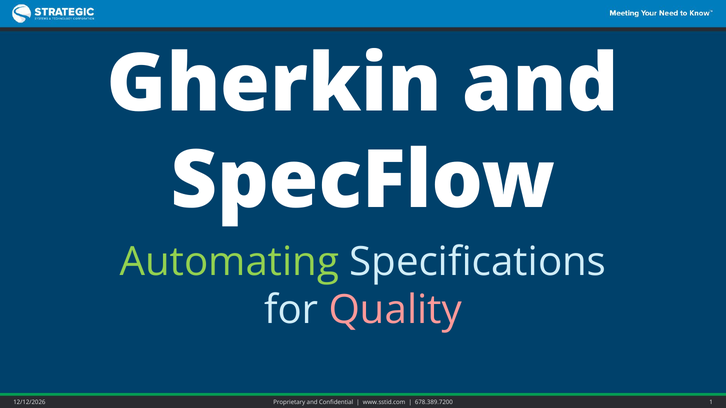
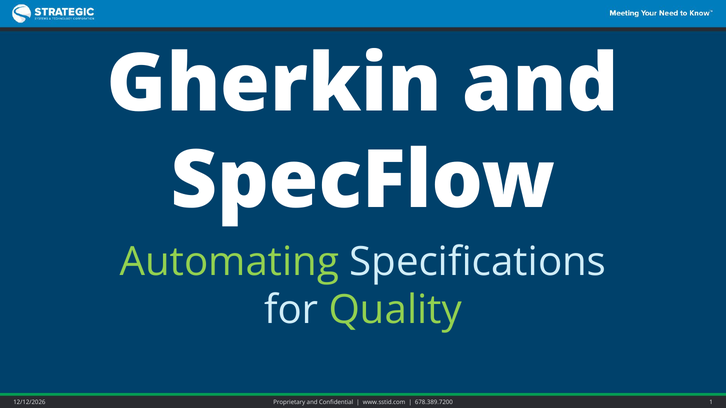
Quality colour: pink -> light green (395, 310)
